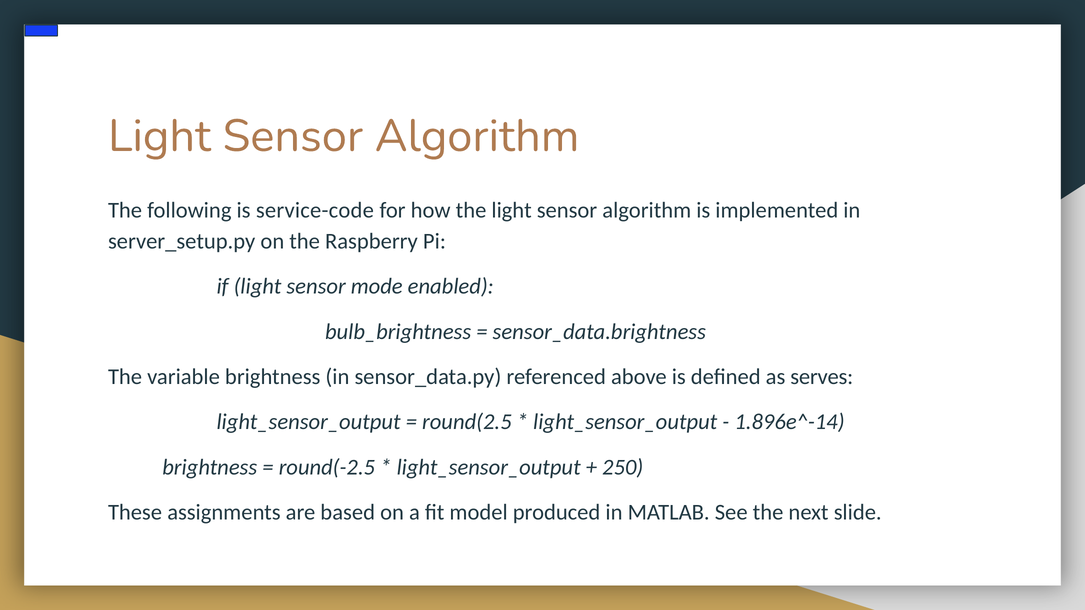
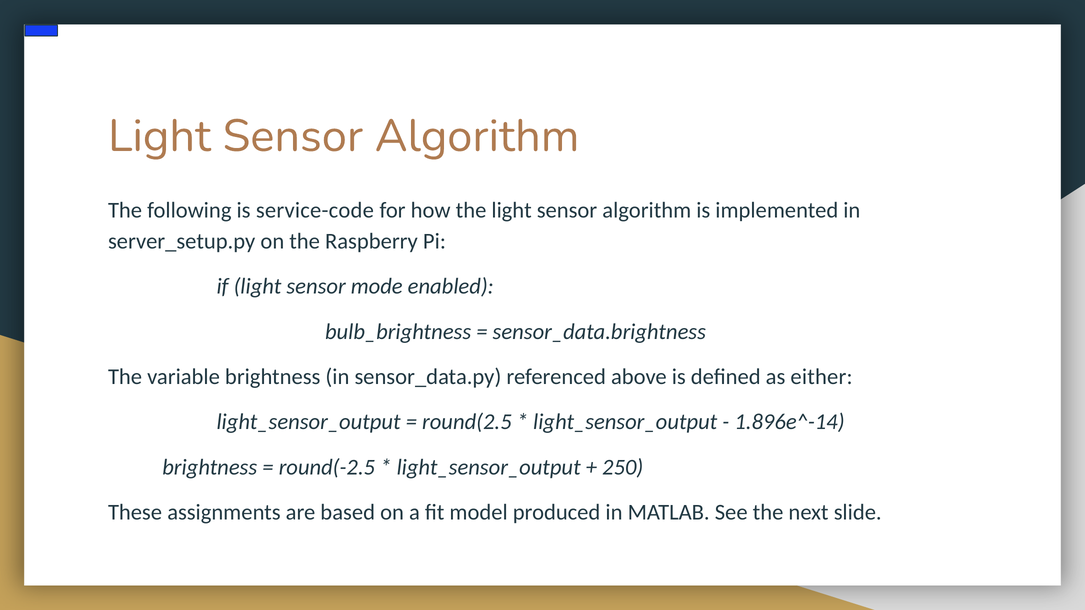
serves: serves -> either (822, 377)
